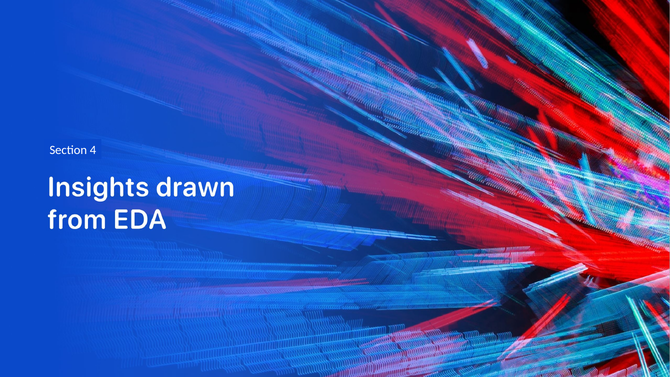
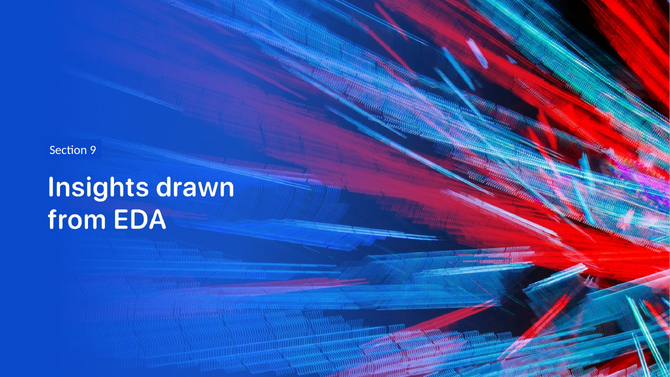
4: 4 -> 9 (93, 150)
